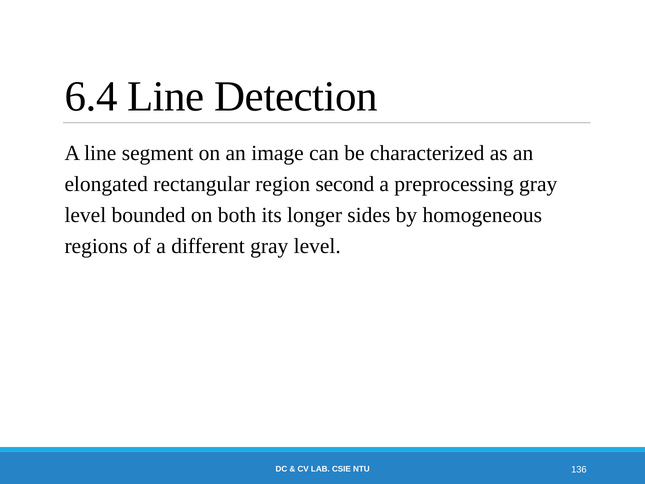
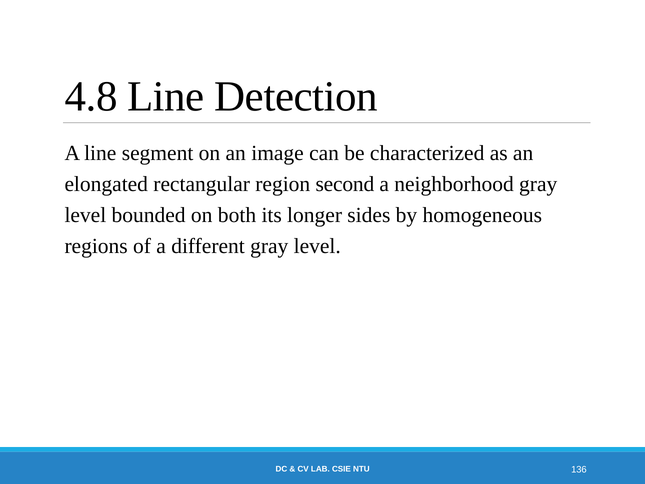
6.4: 6.4 -> 4.8 (91, 96)
preprocessing: preprocessing -> neighborhood (454, 184)
